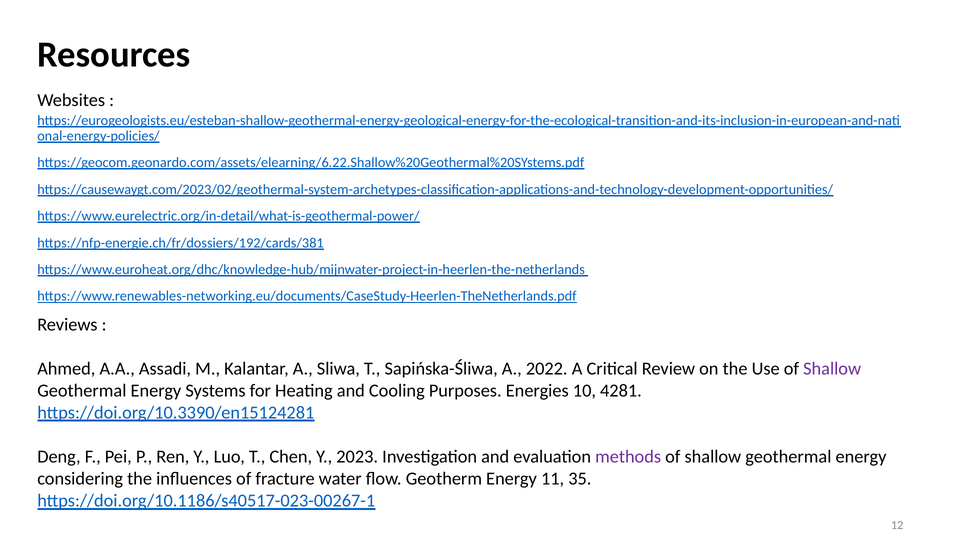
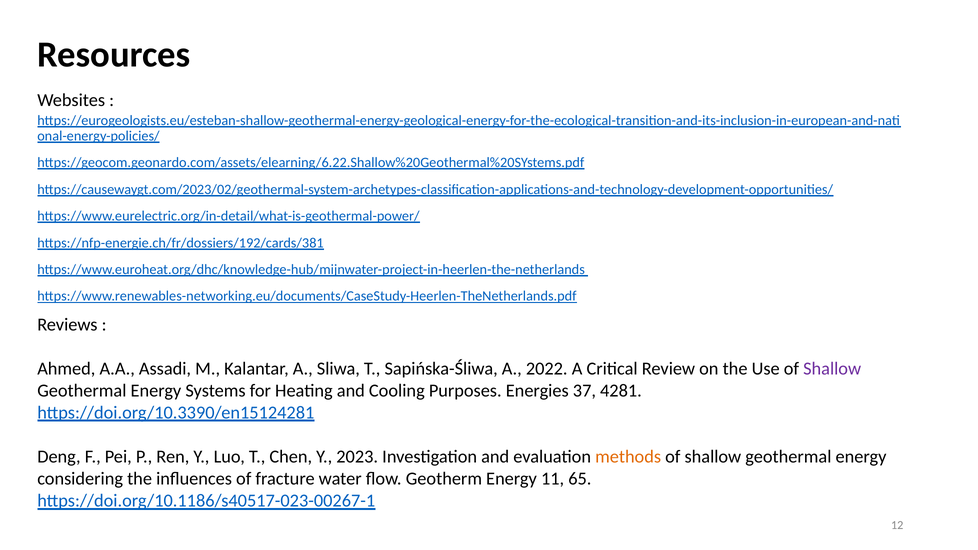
10: 10 -> 37 (584, 391)
methods colour: purple -> orange (628, 457)
35: 35 -> 65 (580, 479)
